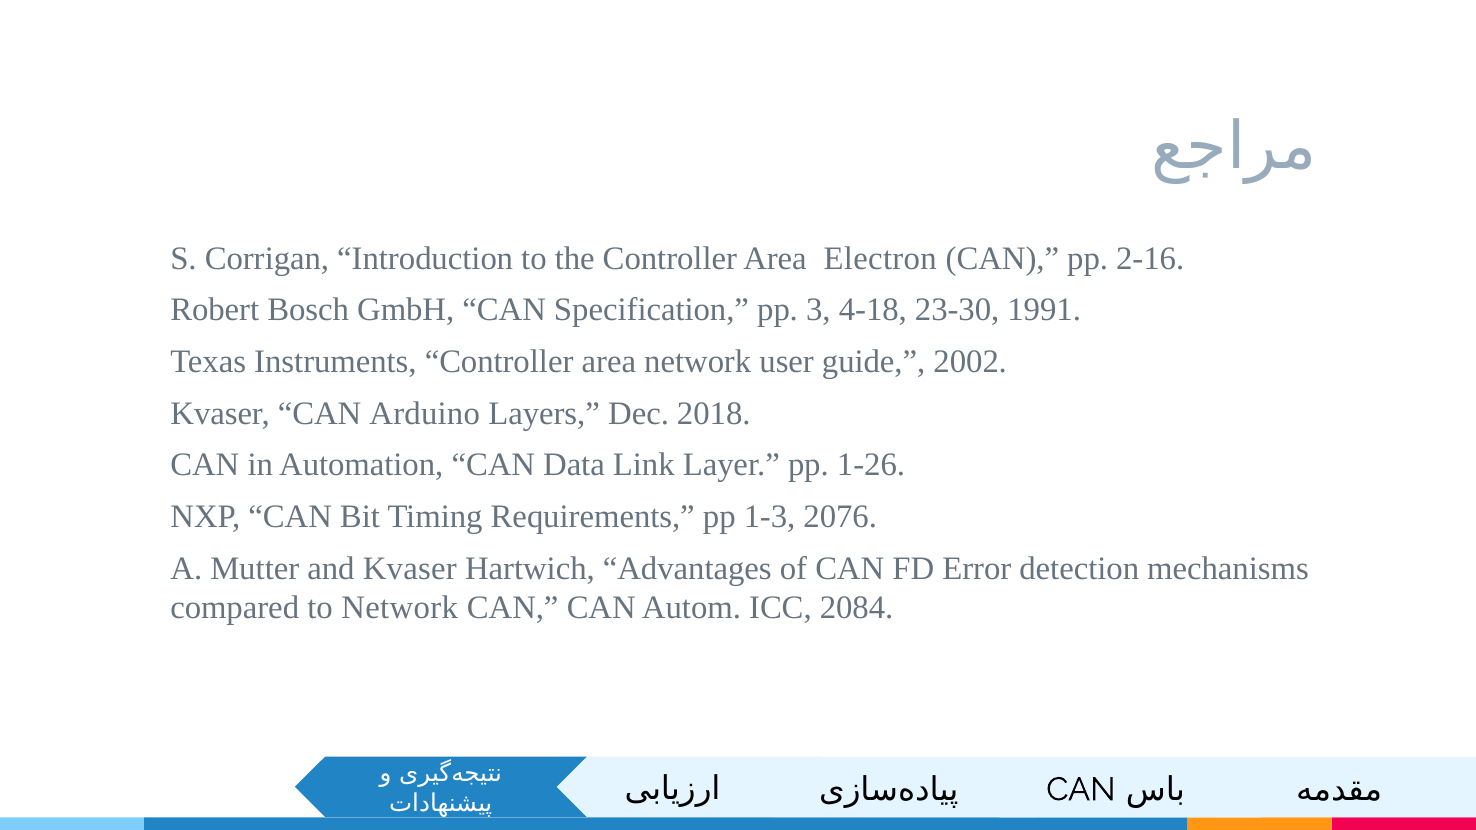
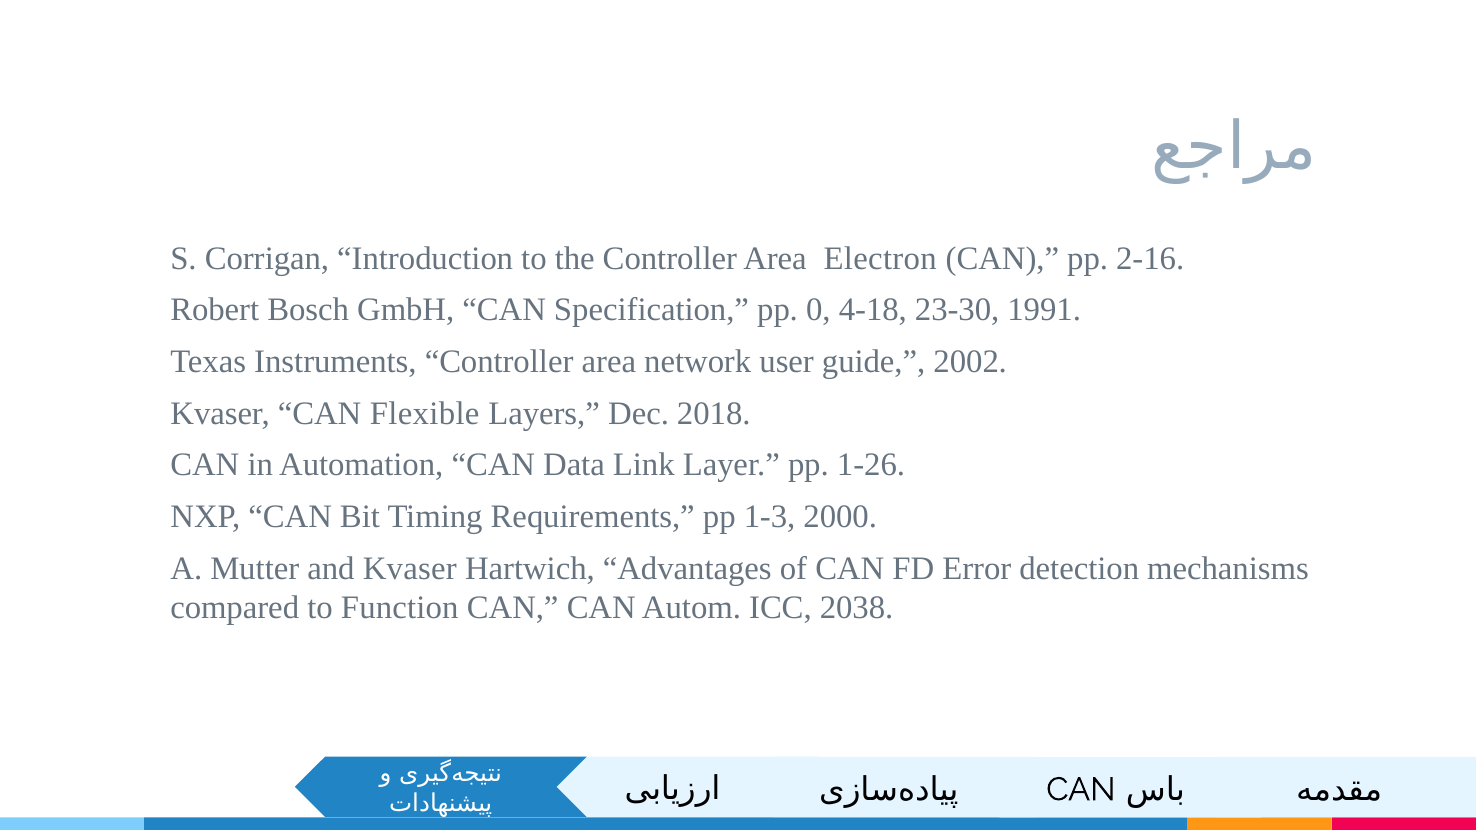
3: 3 -> 0 (818, 310)
Arduino: Arduino -> Flexible (425, 413)
2076: 2076 -> 2000 (840, 517)
to Network: Network -> Function (400, 608)
2084: 2084 -> 2038 (857, 608)
